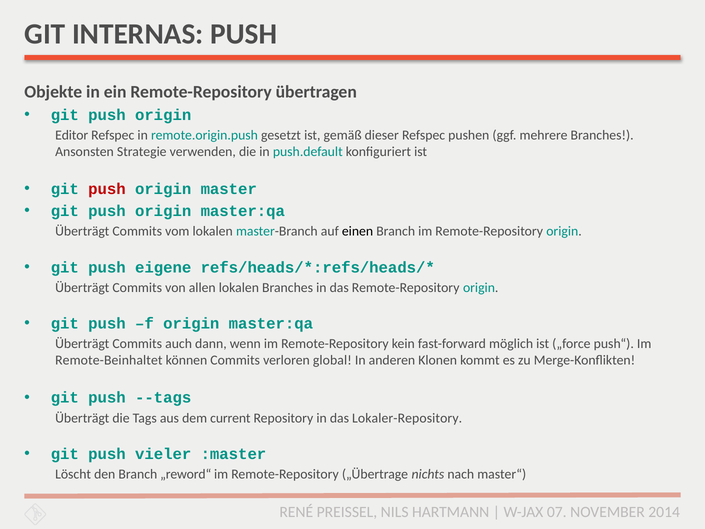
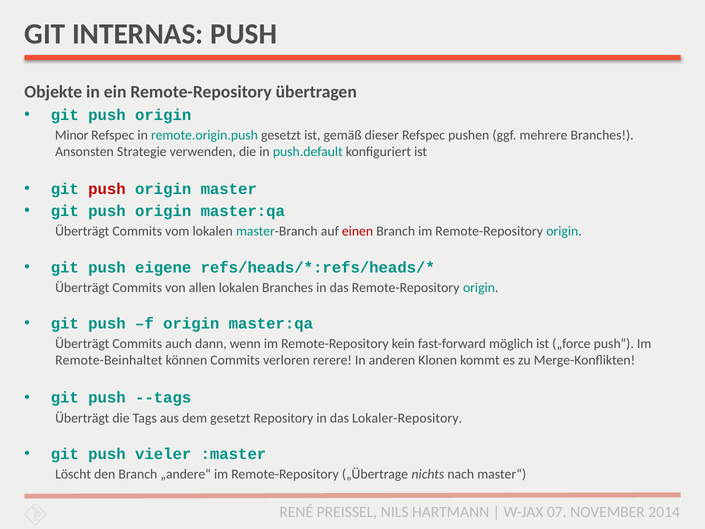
Editor: Editor -> Minor (72, 135)
einen colour: black -> red (358, 231)
global: global -> rerere (332, 360)
dem current: current -> gesetzt (230, 418)
„reword“: „reword“ -> „andere“ (186, 474)
